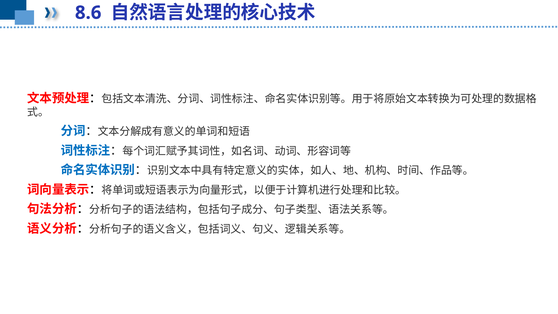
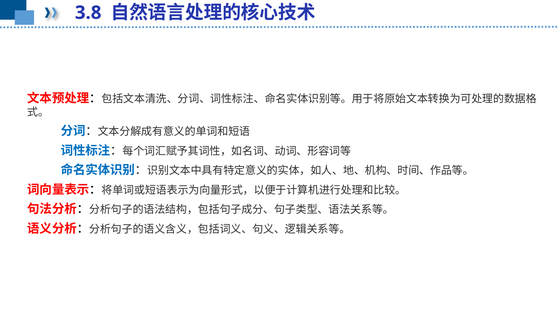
8.6: 8.6 -> 3.8 (88, 13)
